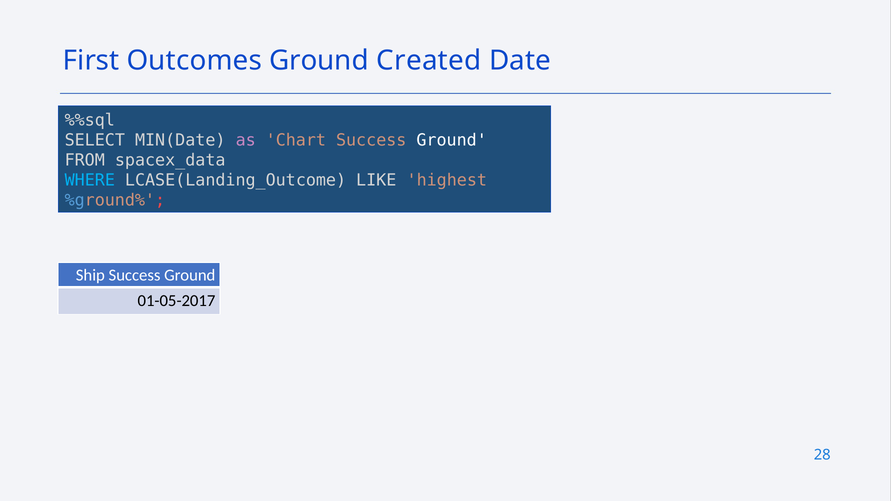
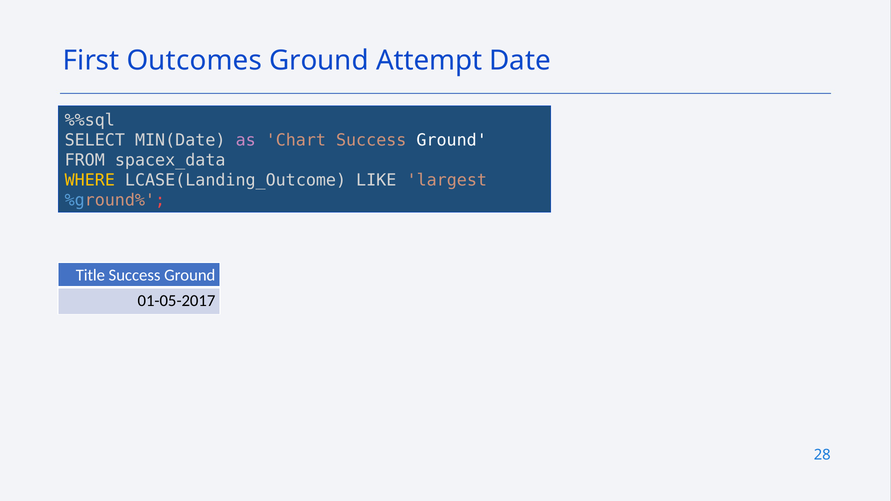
Created: Created -> Attempt (429, 61)
WHERE colour: light blue -> yellow (90, 180)
highest: highest -> largest (447, 180)
Ship: Ship -> Title (90, 275)
